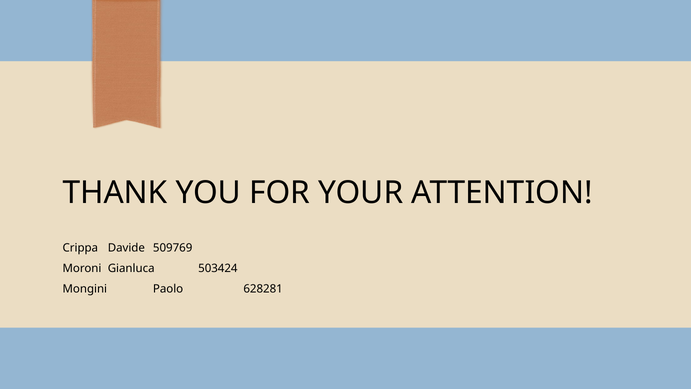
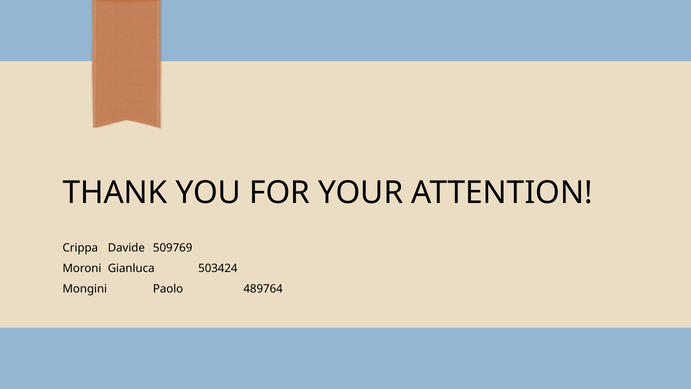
628281: 628281 -> 489764 (263, 289)
